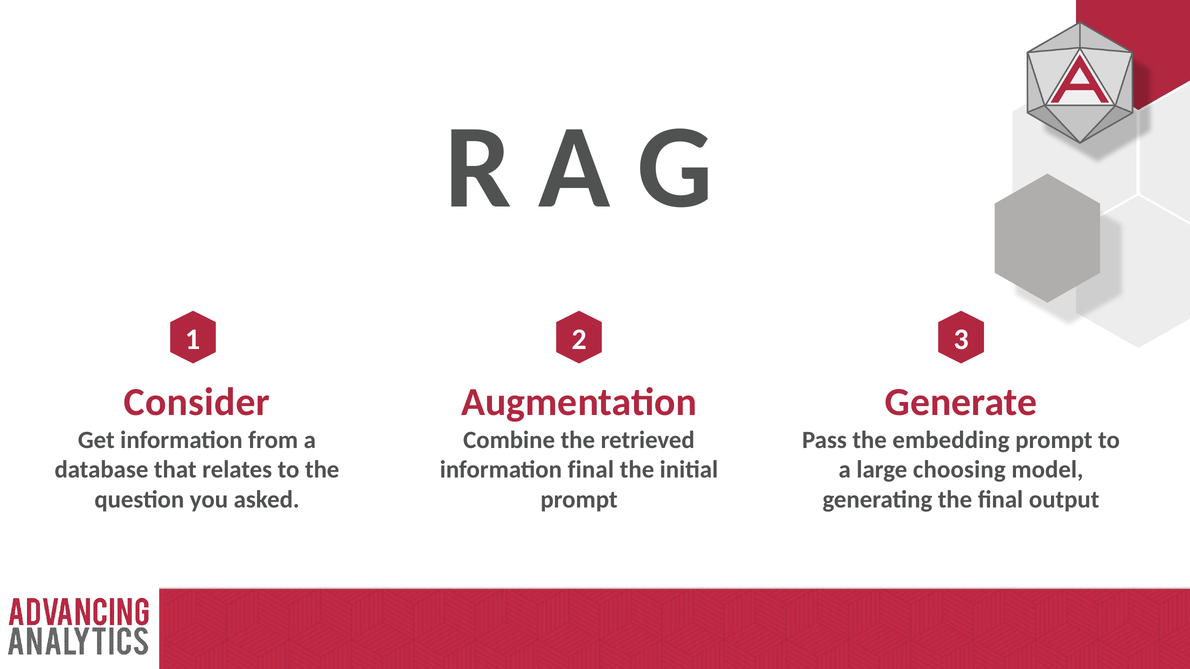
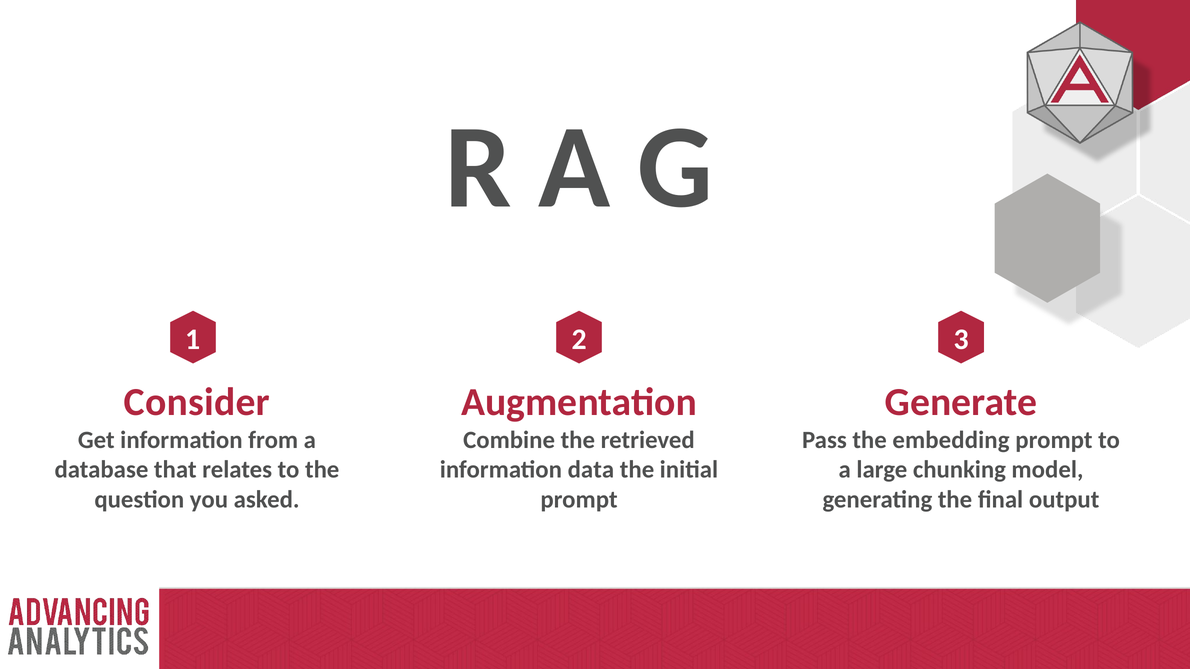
information final: final -> data (591, 470)
choosing: choosing -> chunking (959, 470)
